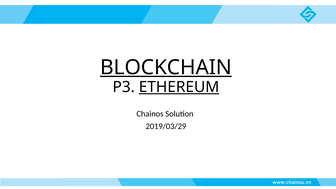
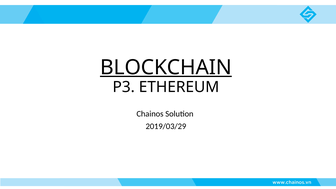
ETHEREUM underline: present -> none (179, 87)
